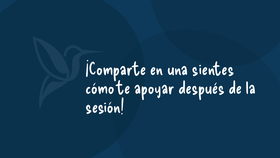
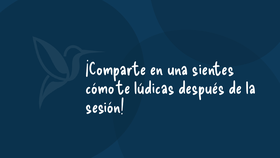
apoyar: apoyar -> lúdicas (154, 88)
